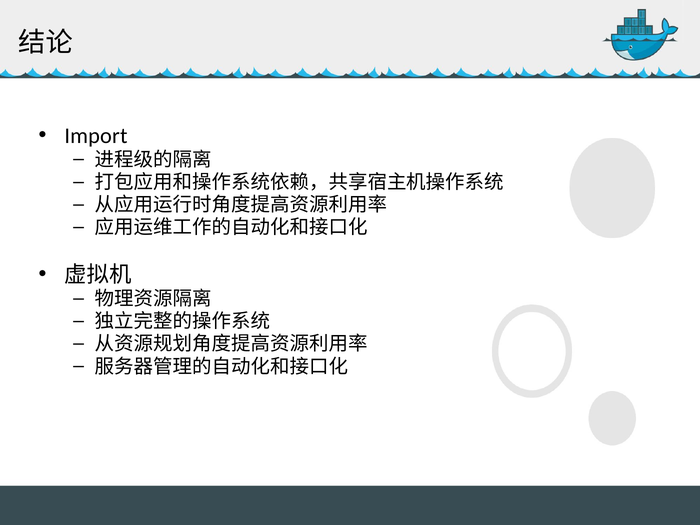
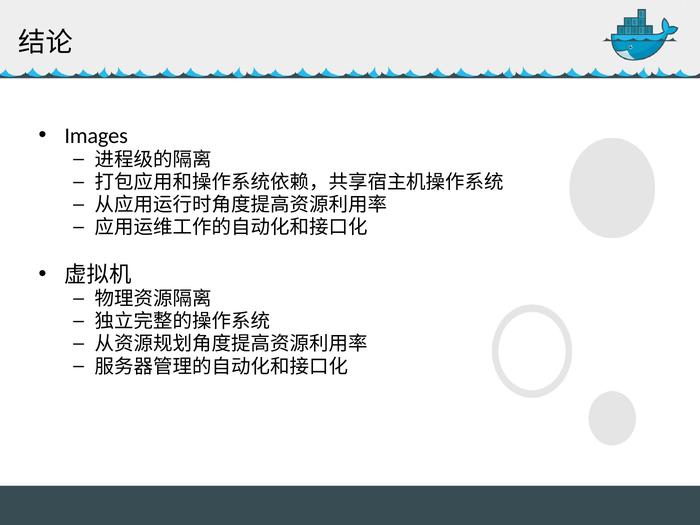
Import: Import -> Images (96, 136)
